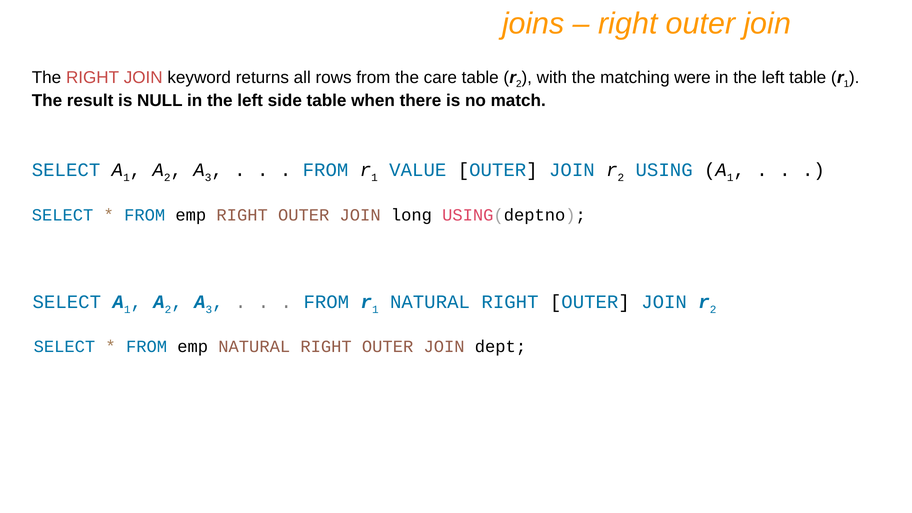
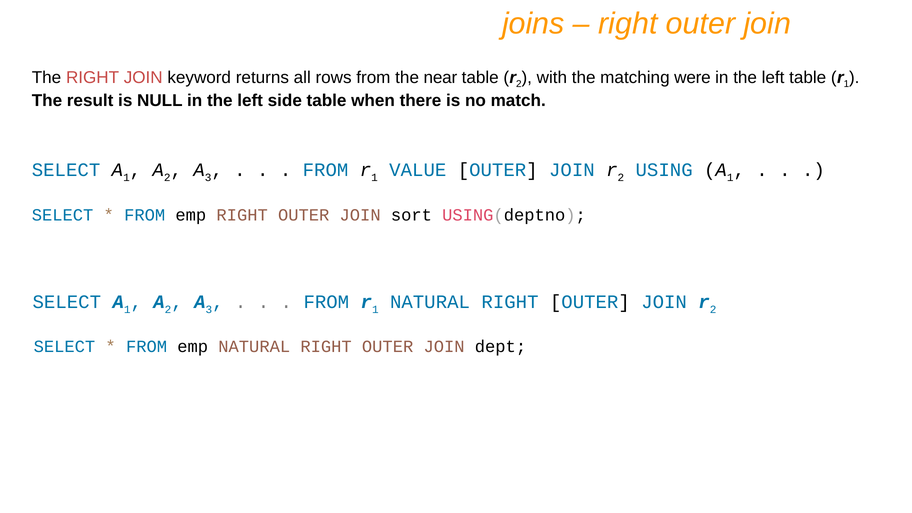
care: care -> near (440, 77)
long: long -> sort (411, 215)
